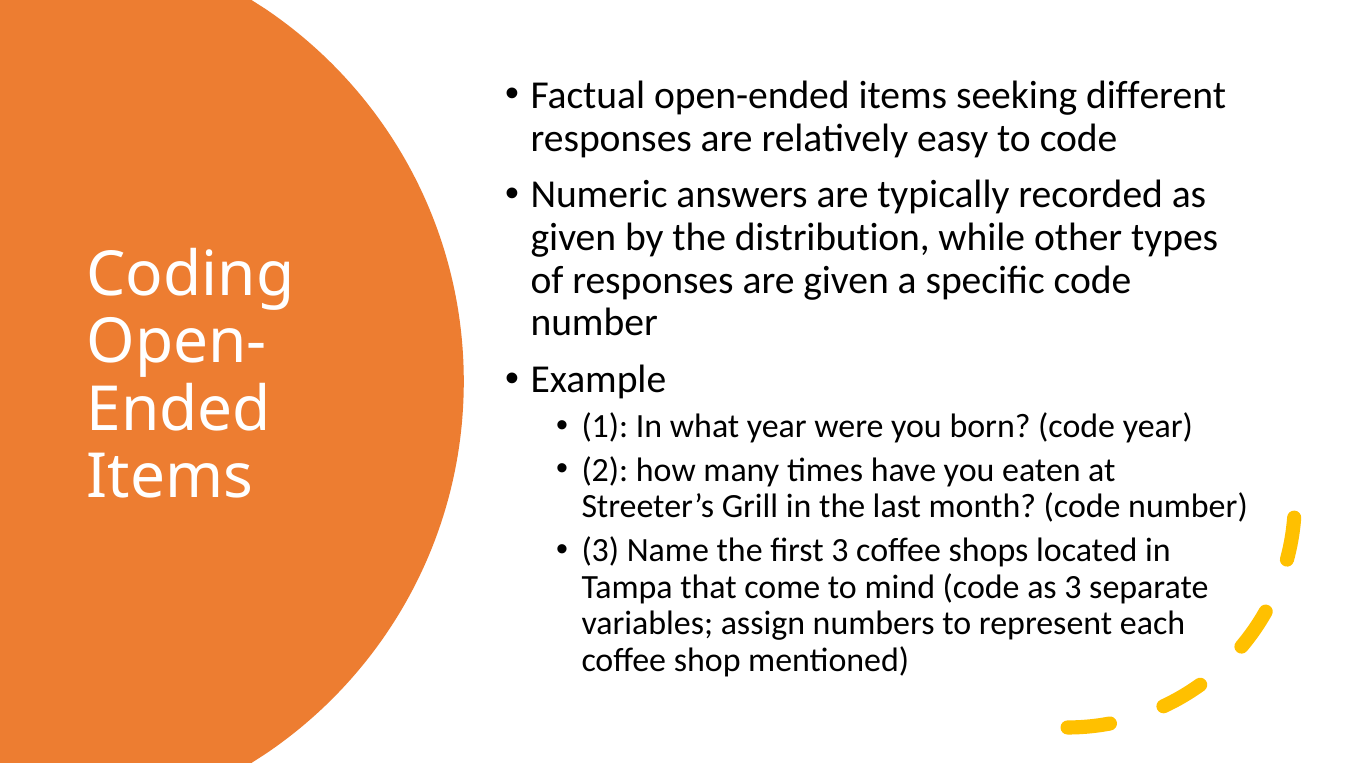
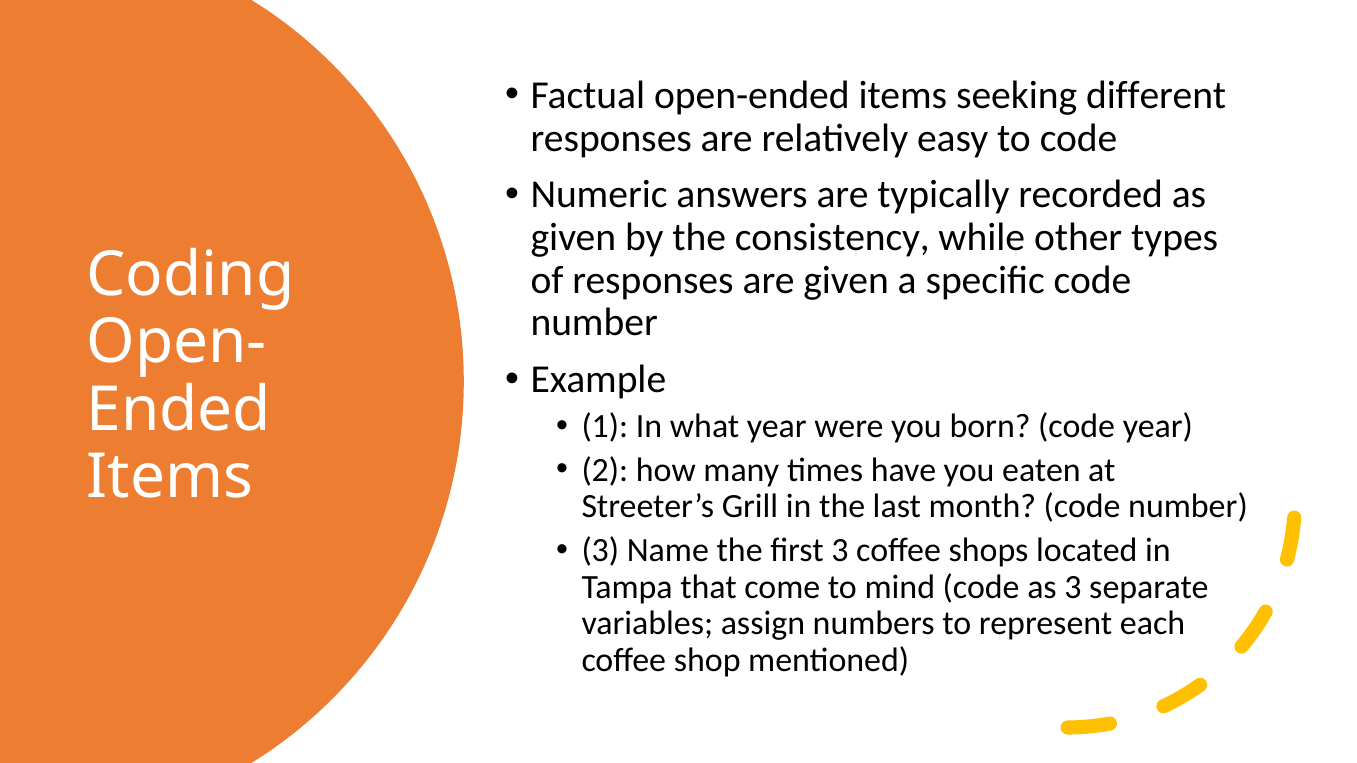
distribution: distribution -> consistency (832, 238)
